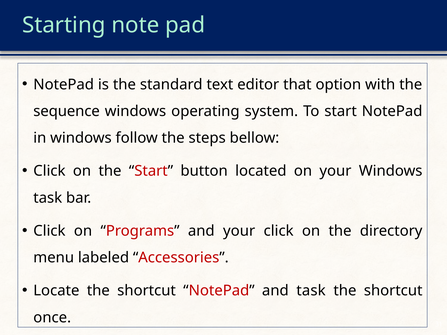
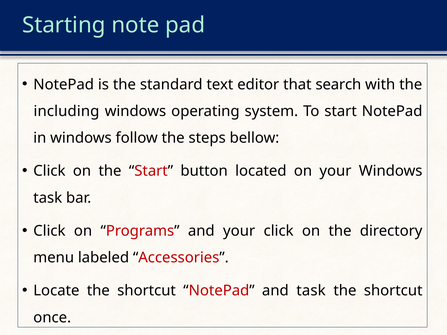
option: option -> search (338, 84)
sequence: sequence -> including (66, 111)
